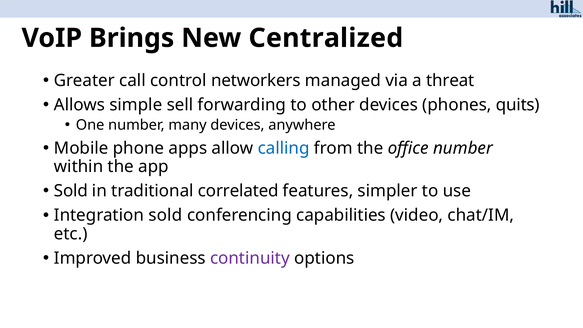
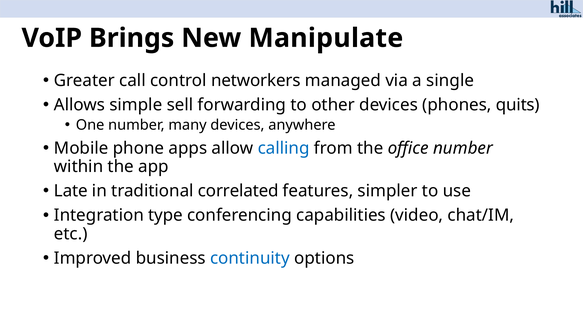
Centralized: Centralized -> Manipulate (326, 38)
threat: threat -> single (450, 80)
Sold: Sold -> Late (71, 191)
Integration sold: sold -> type (166, 215)
continuity colour: purple -> blue (250, 258)
